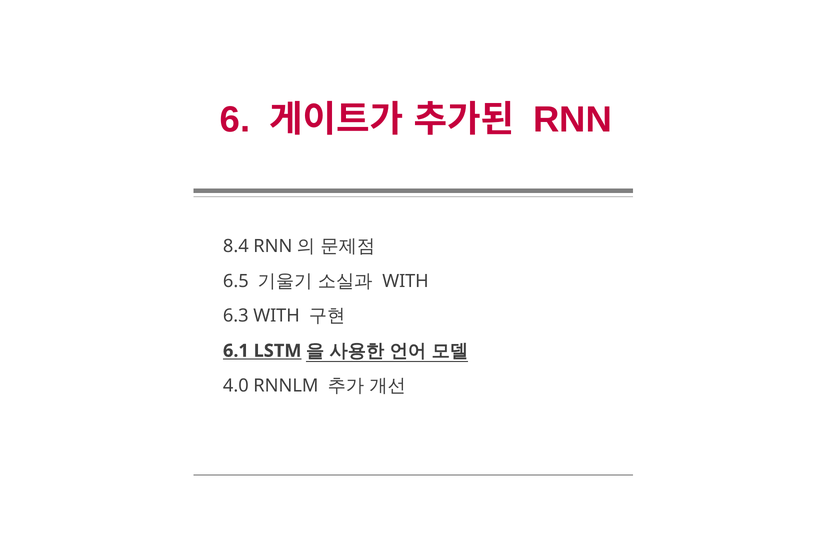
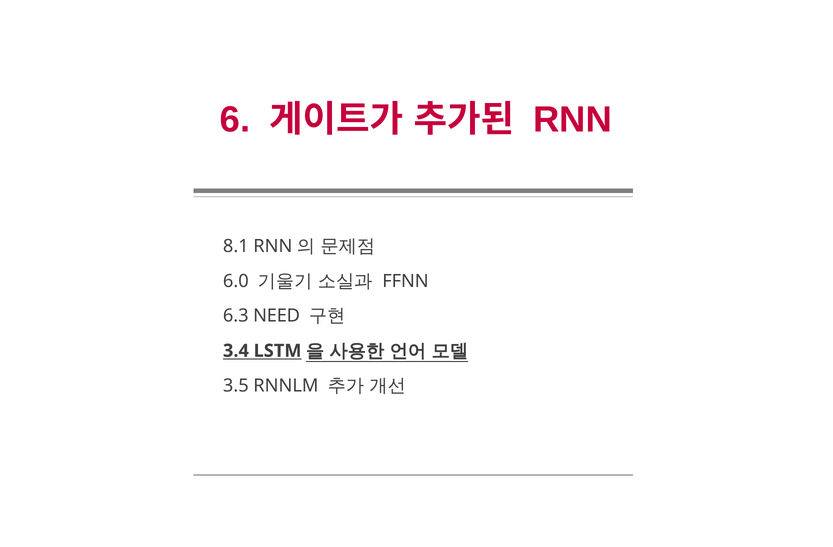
8.4: 8.4 -> 8.1 (236, 246)
6.5: 6.5 -> 6.0 (236, 281)
WITH: WITH -> FFNN (405, 281)
6.3 WITH: WITH -> NEED (277, 316)
6.1: 6.1 -> 3.4 (236, 351)
4.0: 4.0 -> 3.5 (236, 386)
